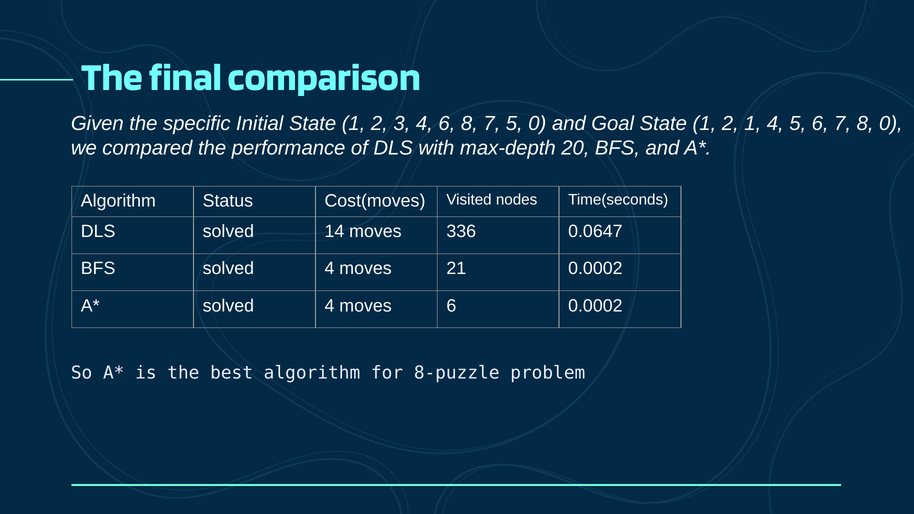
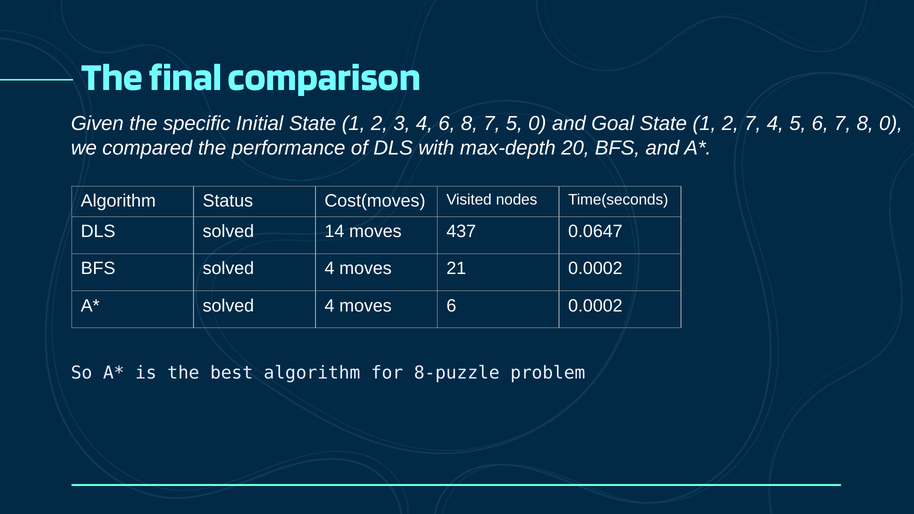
2 1: 1 -> 7 (753, 124)
336: 336 -> 437 (461, 232)
